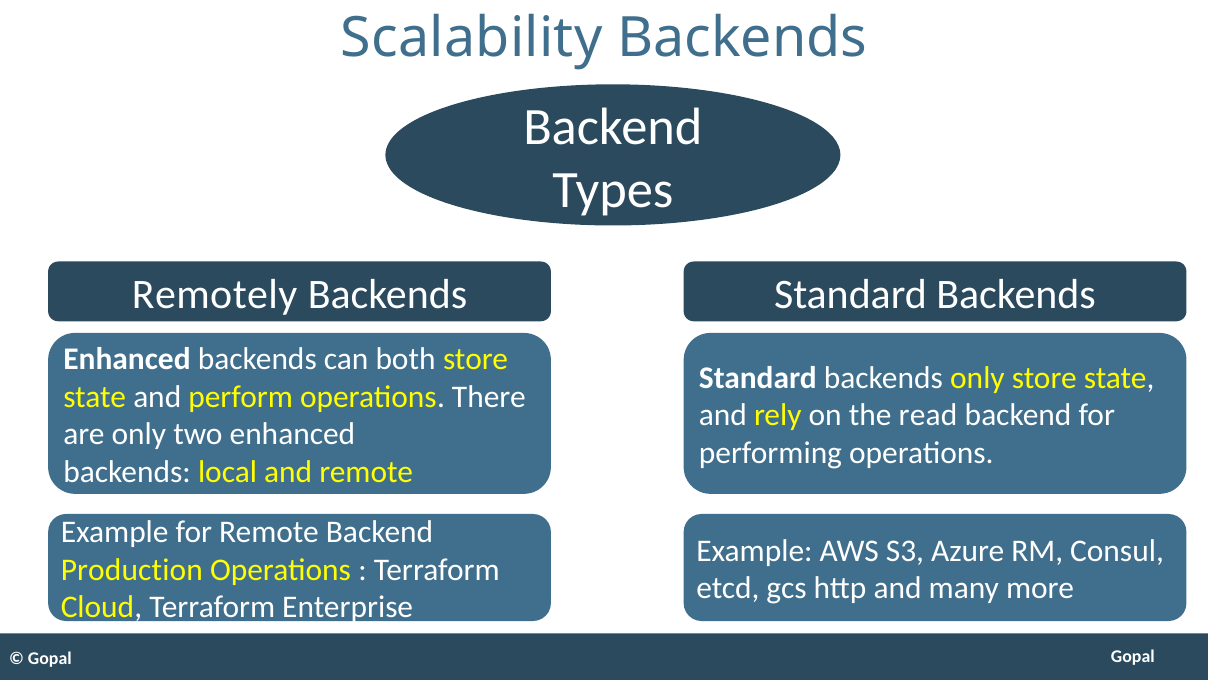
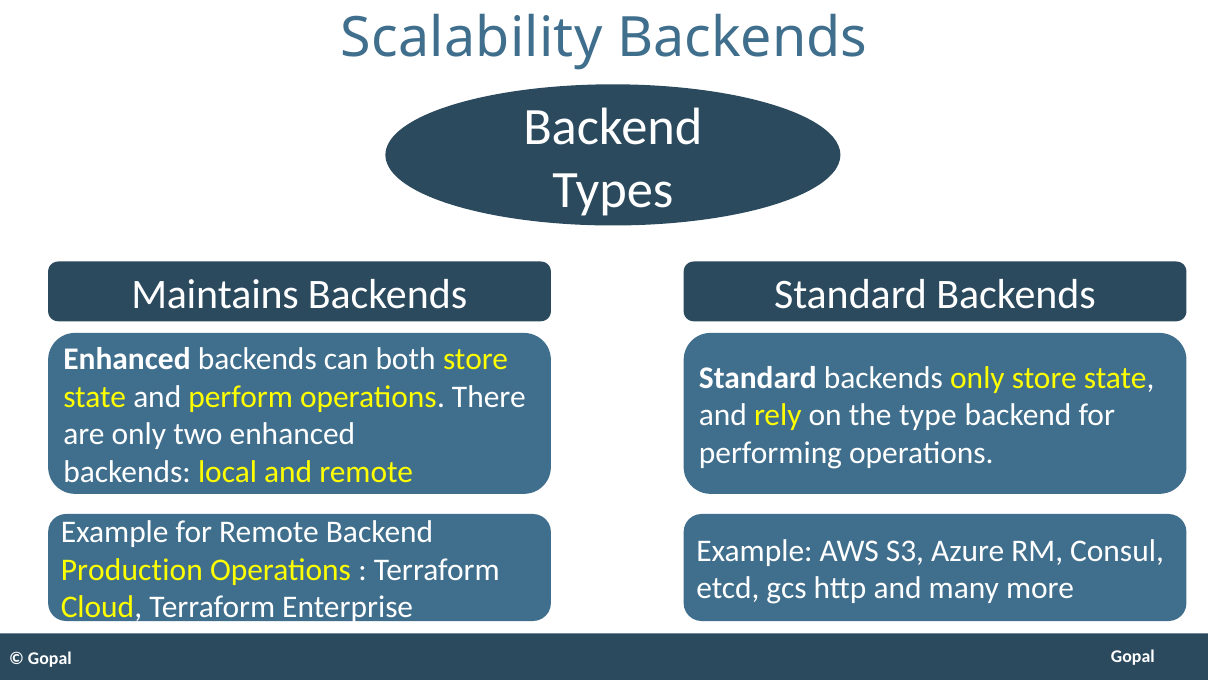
Remotely: Remotely -> Maintains (215, 294)
read: read -> type (928, 415)
